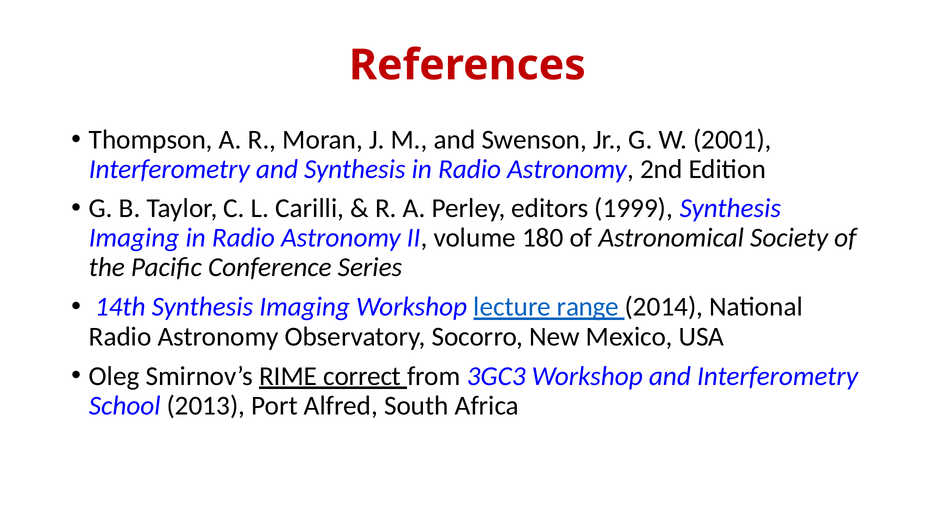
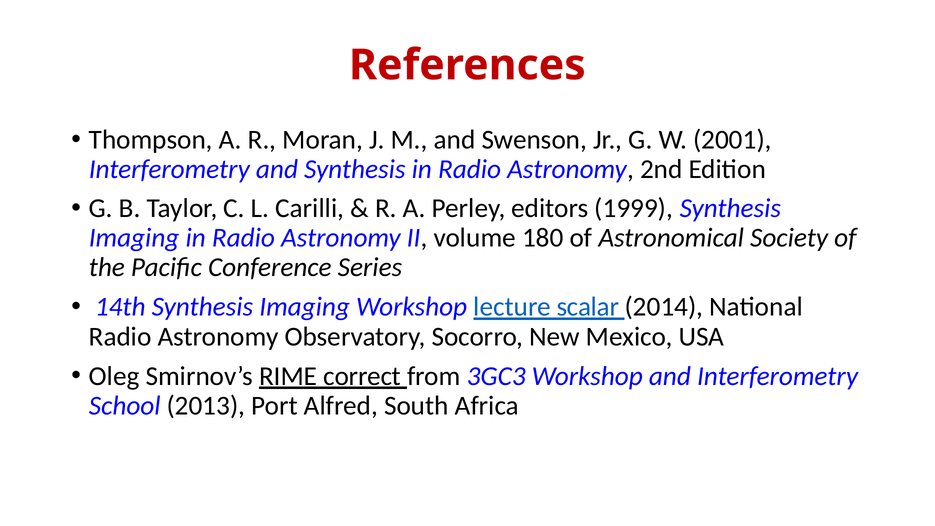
range: range -> scalar (588, 307)
